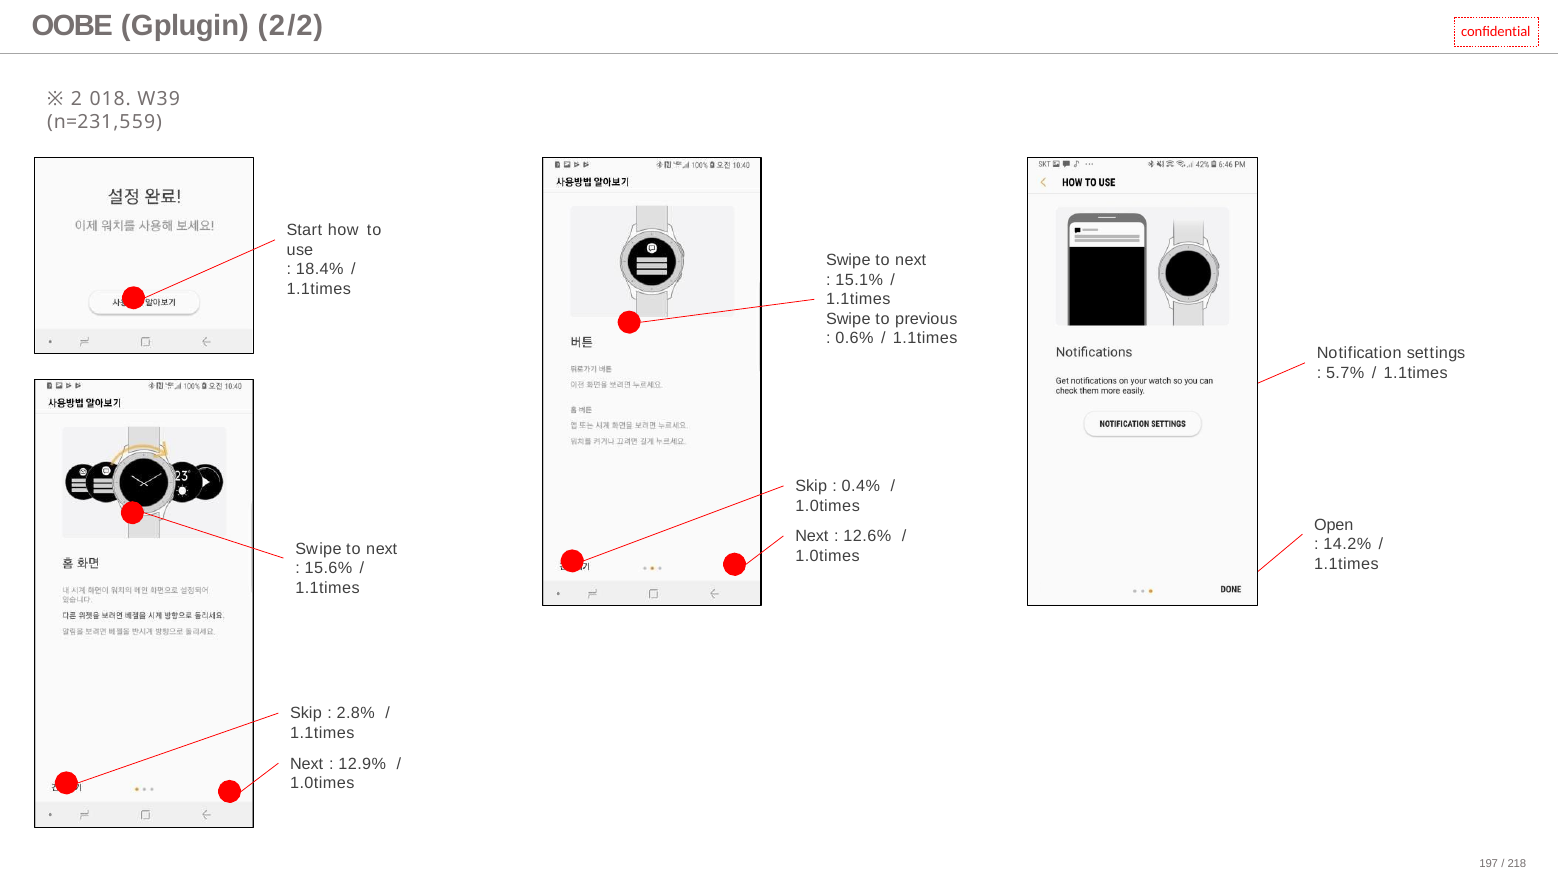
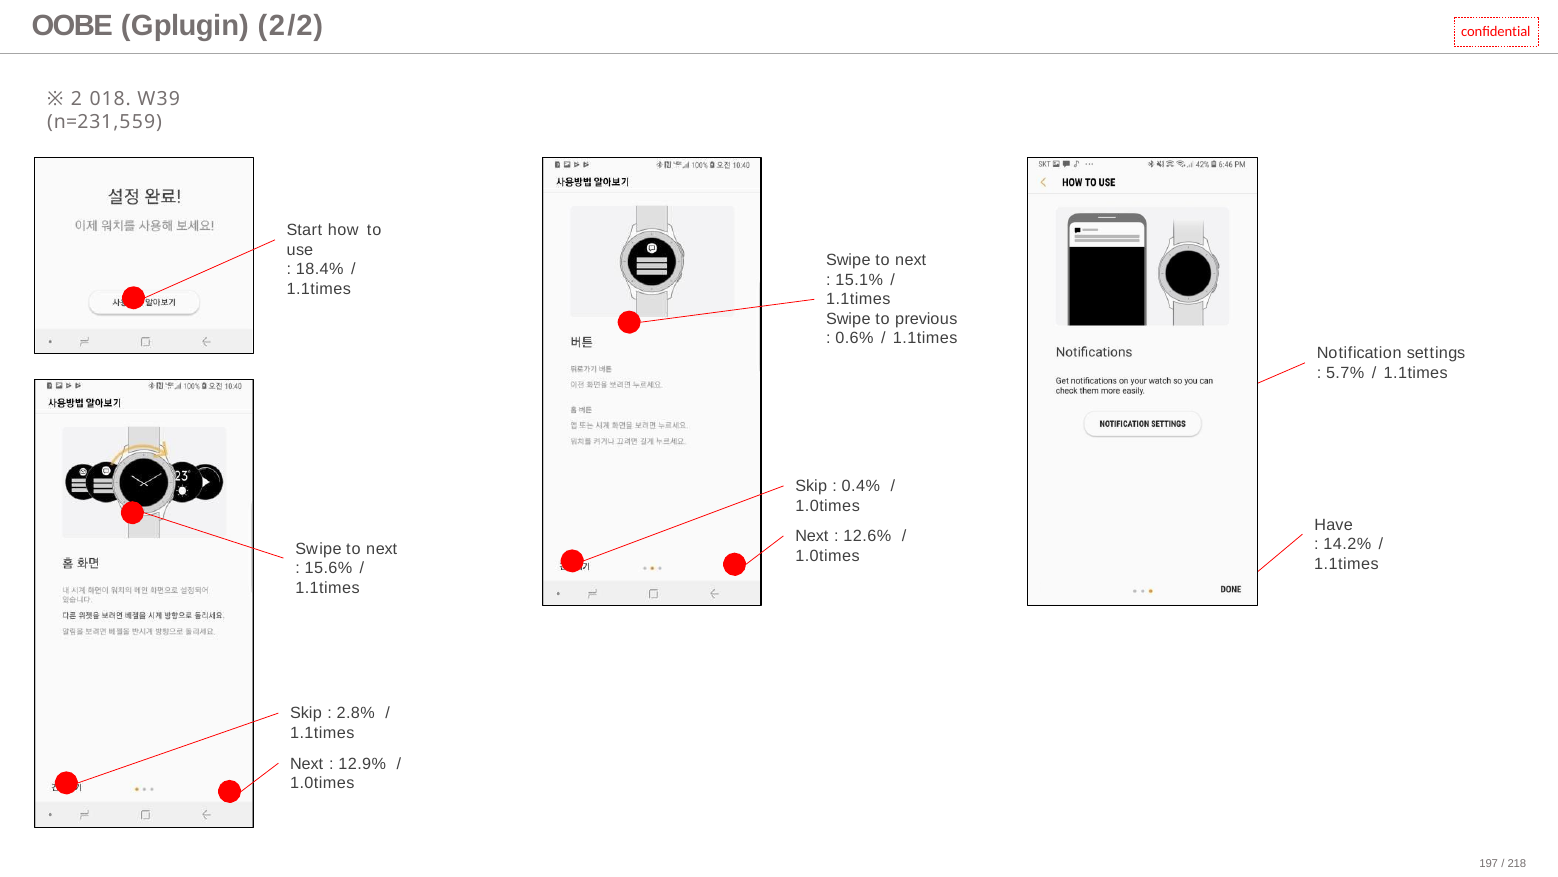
Open: Open -> Have (1334, 524)
